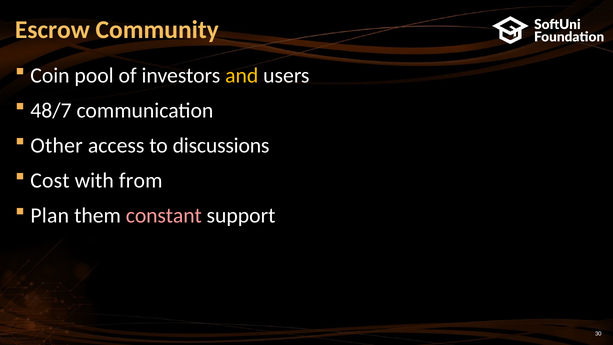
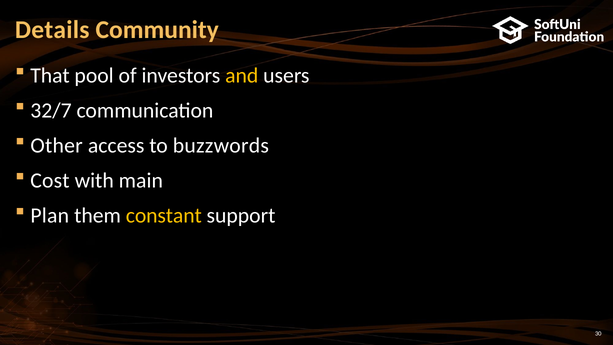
Escrow: Escrow -> Details (52, 30)
Coin: Coin -> That (50, 76)
48/7: 48/7 -> 32/7 (51, 111)
discussions: discussions -> buzzwords (221, 146)
from: from -> main (141, 181)
constant colour: pink -> yellow (164, 216)
